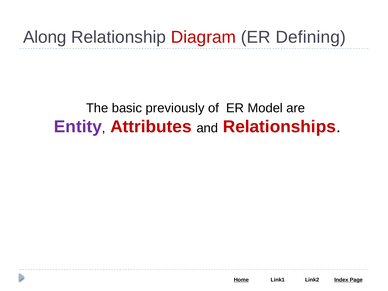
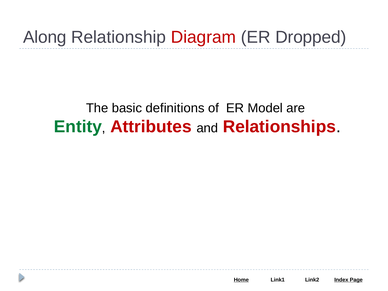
Defining: Defining -> Dropped (311, 37)
previously: previously -> definitions (175, 108)
Entity colour: purple -> green (78, 127)
